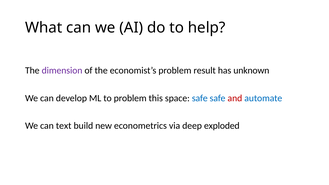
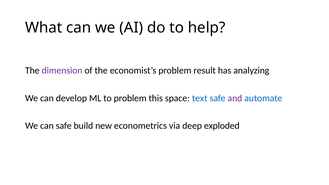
unknown: unknown -> analyzing (251, 71)
space safe: safe -> text (200, 98)
and colour: red -> purple (235, 98)
can text: text -> safe (64, 126)
